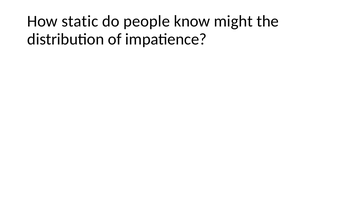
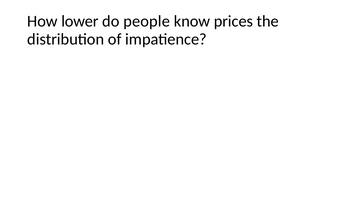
static: static -> lower (80, 21)
might: might -> prices (233, 21)
